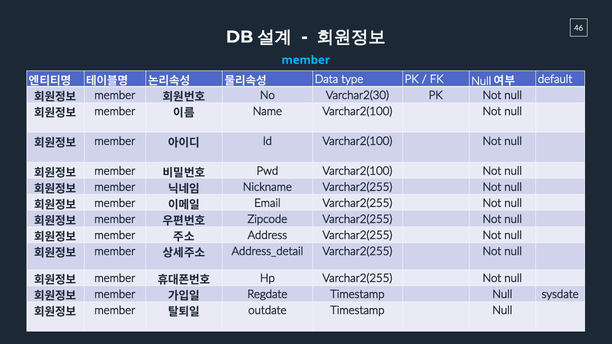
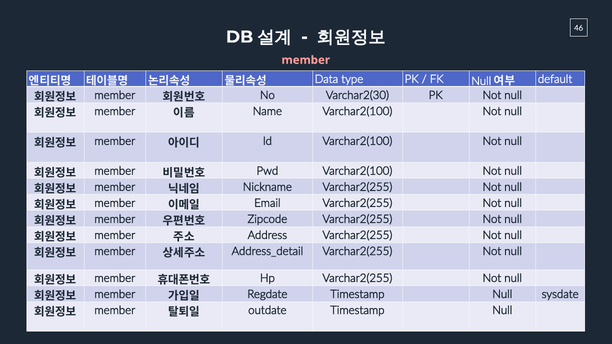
member colour: light blue -> pink (306, 60)
